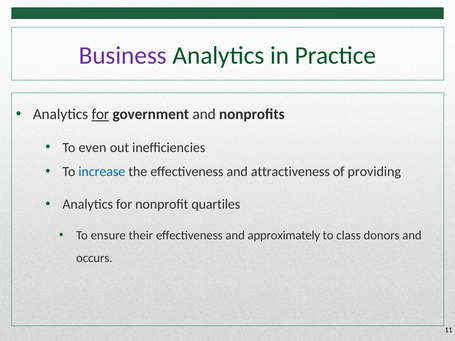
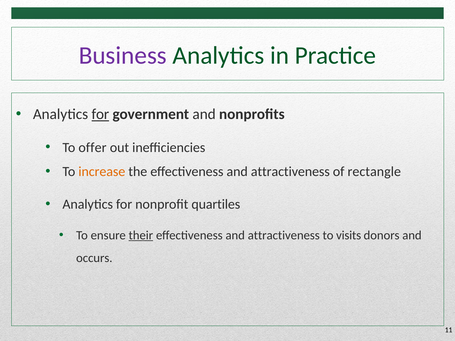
even: even -> offer (93, 148)
increase colour: blue -> orange (102, 172)
providing: providing -> rectangle (374, 172)
their underline: none -> present (141, 235)
approximately: approximately -> attractiveness (284, 235)
class: class -> visits (349, 235)
